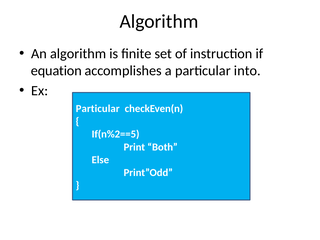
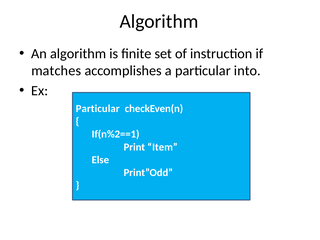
equation: equation -> matches (56, 71)
If(n%2==5: If(n%2==5 -> If(n%2==1 (116, 134)
Both: Both -> Item (163, 147)
